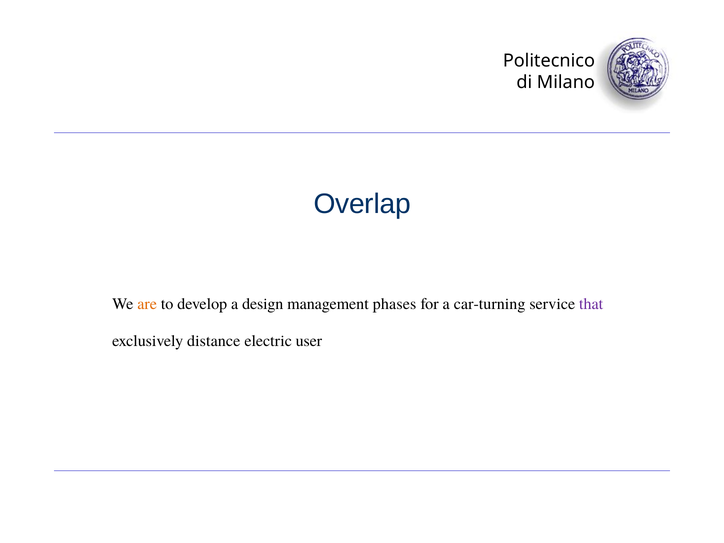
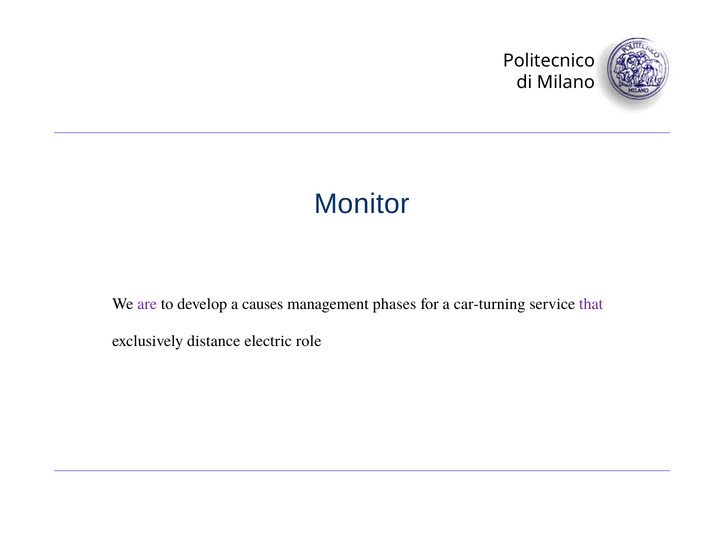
Overlap: Overlap -> Monitor (362, 204)
are colour: orange -> purple (147, 304)
design: design -> causes (263, 304)
user: user -> role (309, 341)
